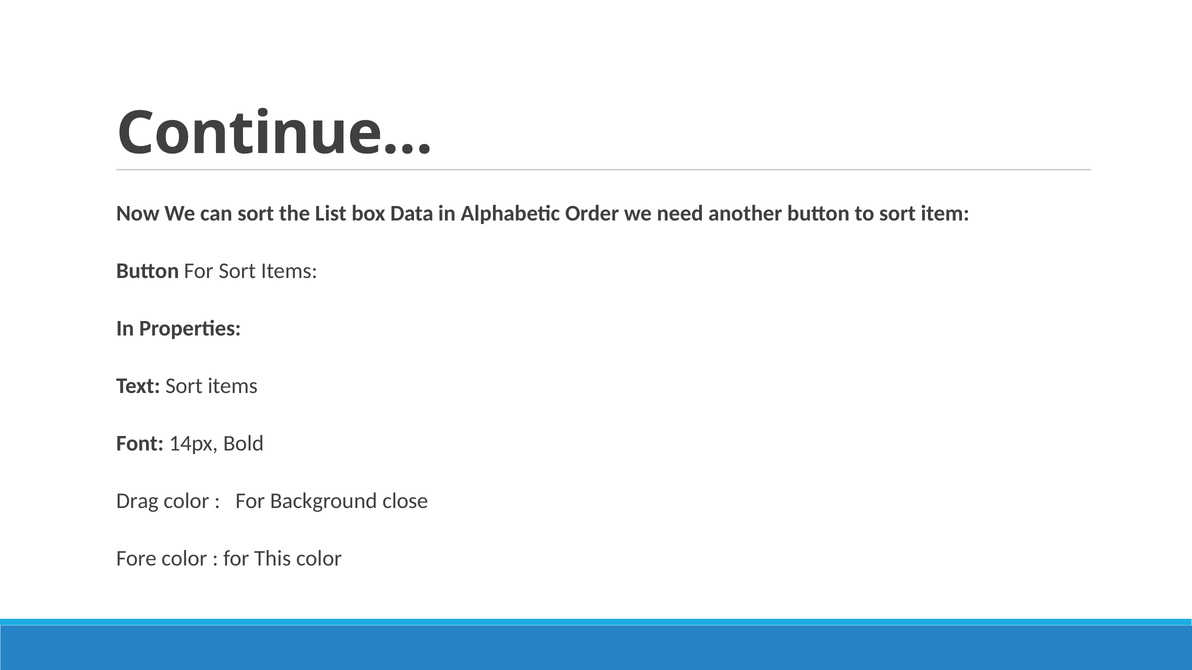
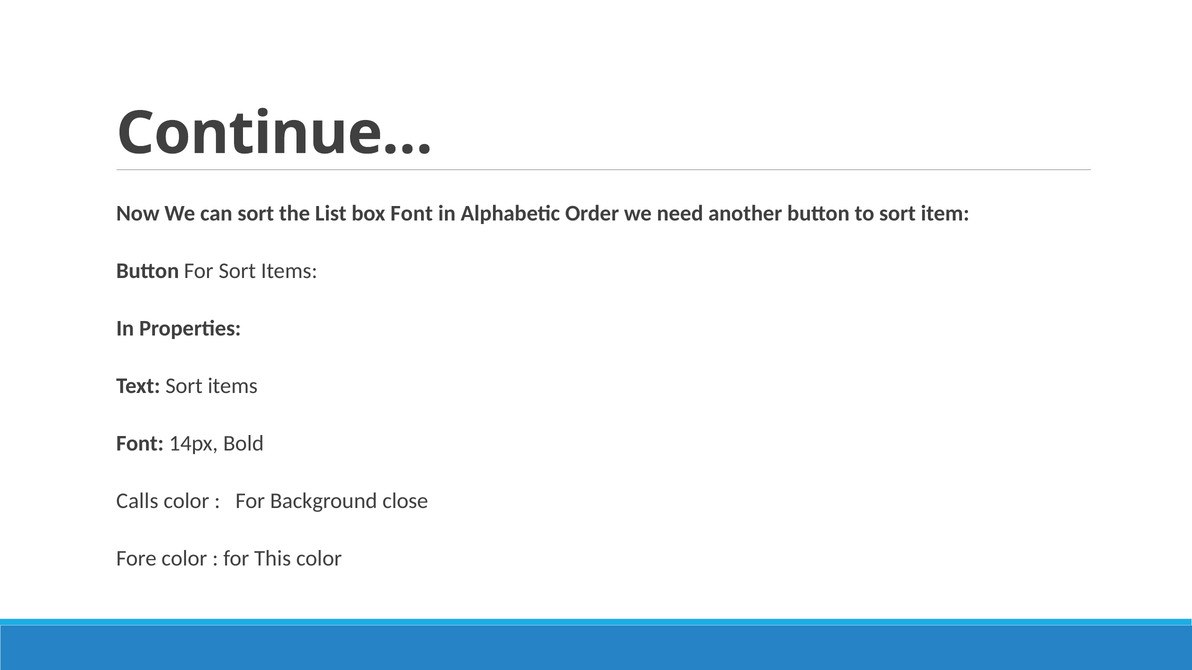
box Data: Data -> Font (412, 213)
Drag: Drag -> Calls (137, 501)
